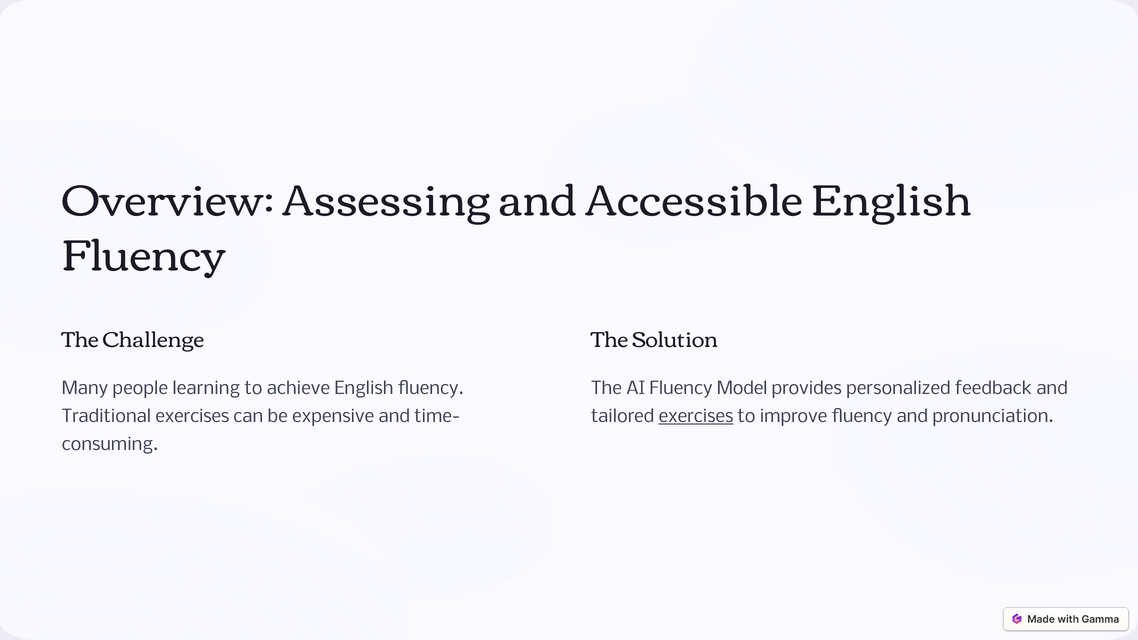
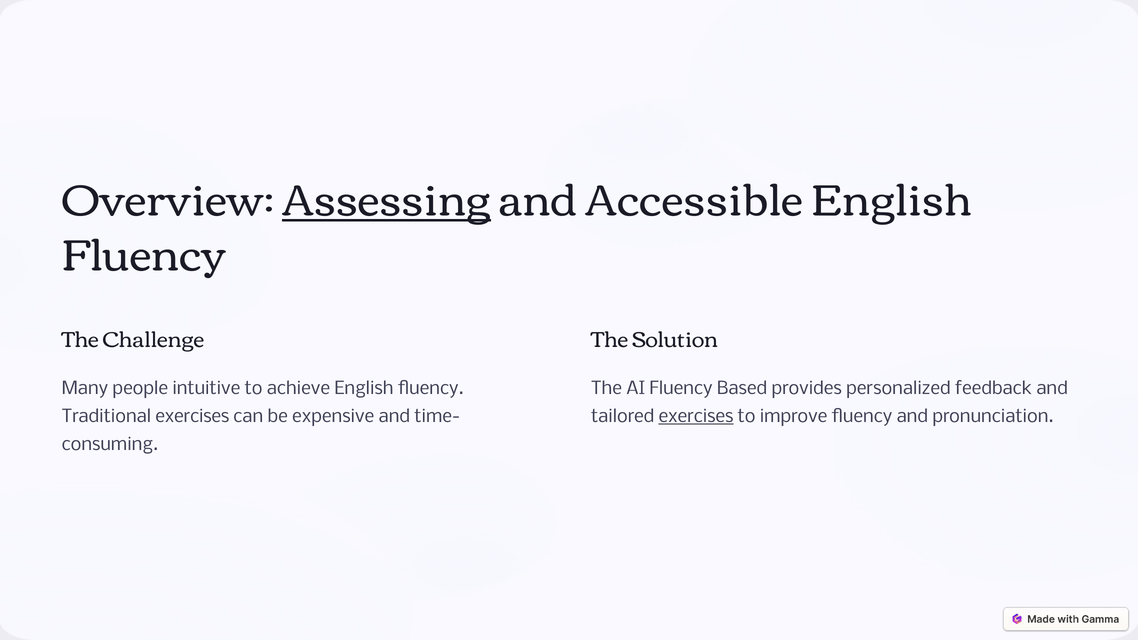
Assessing underline: none -> present (387, 201)
learning: learning -> intuitive (206, 389)
Model: Model -> Based (742, 389)
